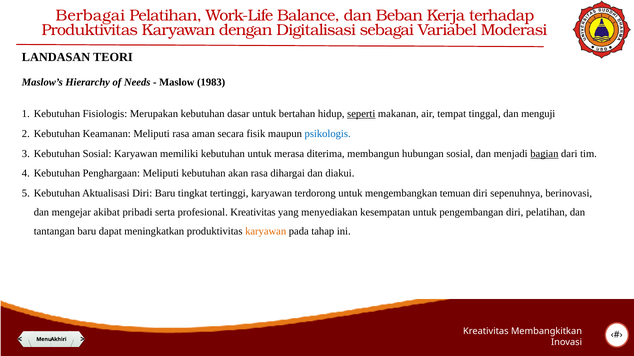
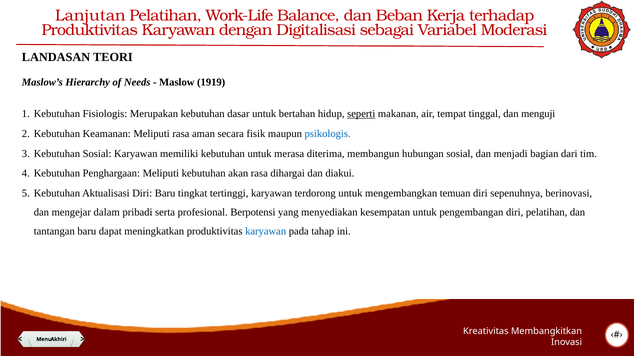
Berbagai: Berbagai -> Lanjutan (90, 16)
1983: 1983 -> 1919 (211, 82)
bagian underline: present -> none (544, 154)
akibat: akibat -> dalam (107, 213)
profesional Kreativitas: Kreativitas -> Berpotensi (253, 213)
karyawan colour: orange -> blue (266, 232)
